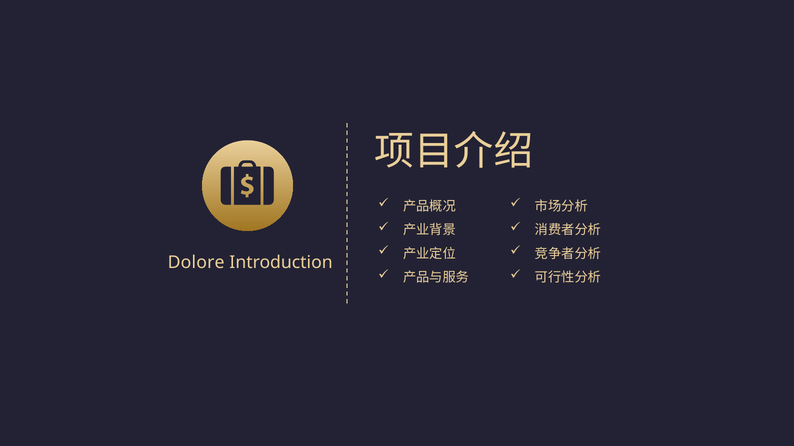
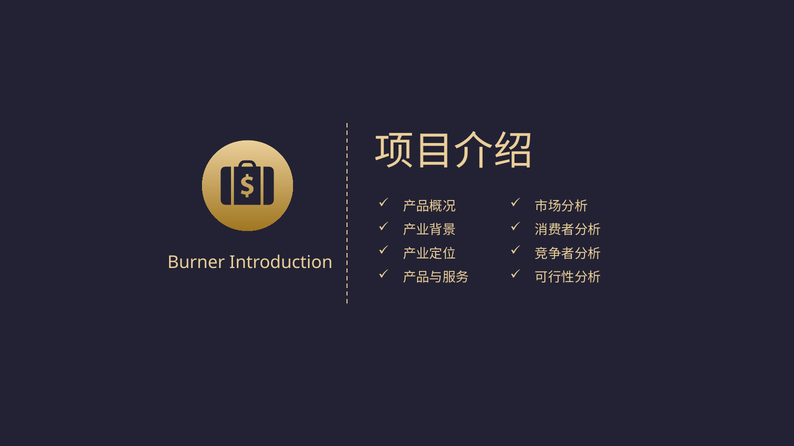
Dolore: Dolore -> Burner (196, 263)
